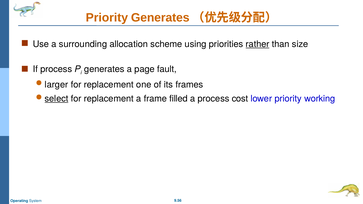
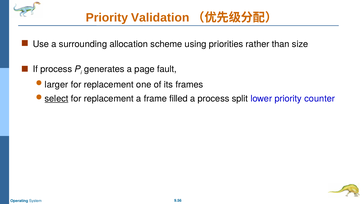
Priority Generates: Generates -> Validation (160, 18)
rather underline: present -> none (258, 44)
cost: cost -> split (240, 99)
working: working -> counter (320, 99)
